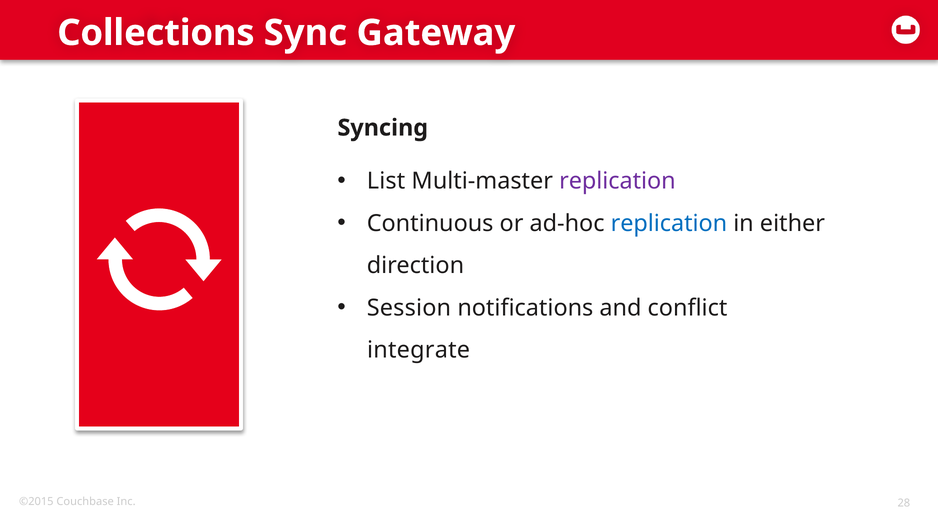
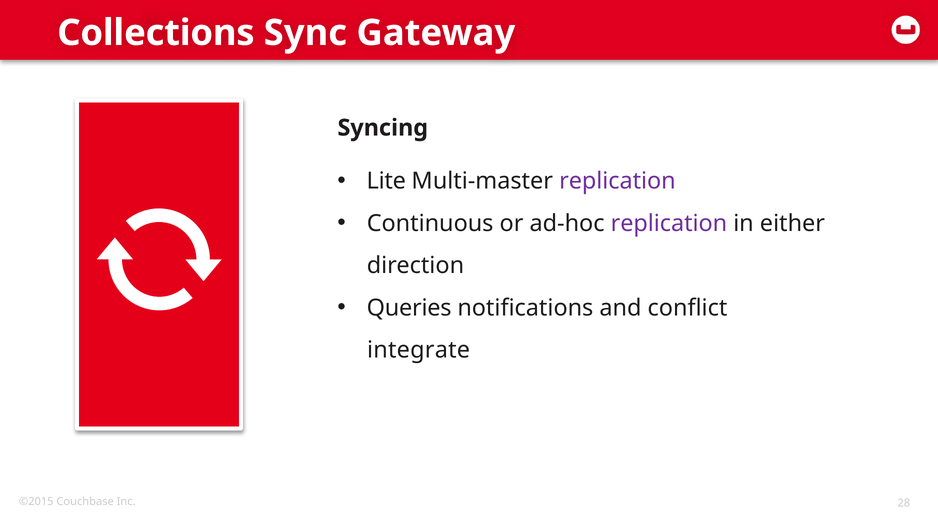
List: List -> Lite (386, 181)
replication colour: blue -> purple (669, 223)
Session: Session -> Queries (409, 308)
